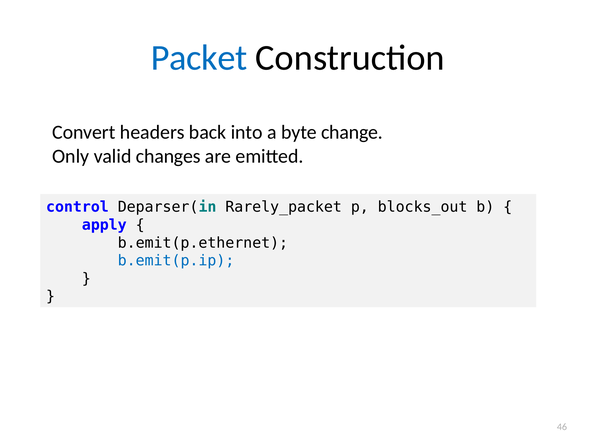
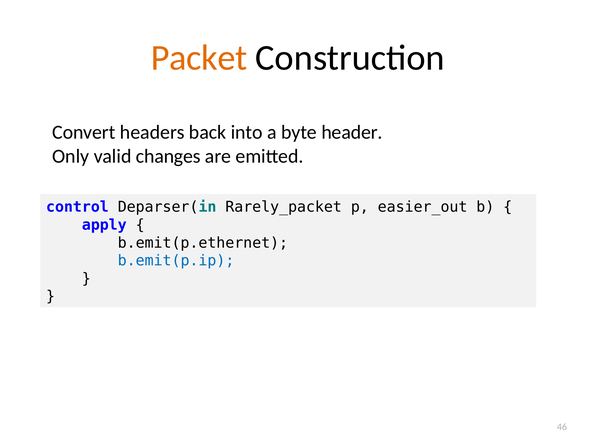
Packet colour: blue -> orange (199, 58)
change: change -> header (352, 132)
blocks_out: blocks_out -> easier_out (423, 207)
